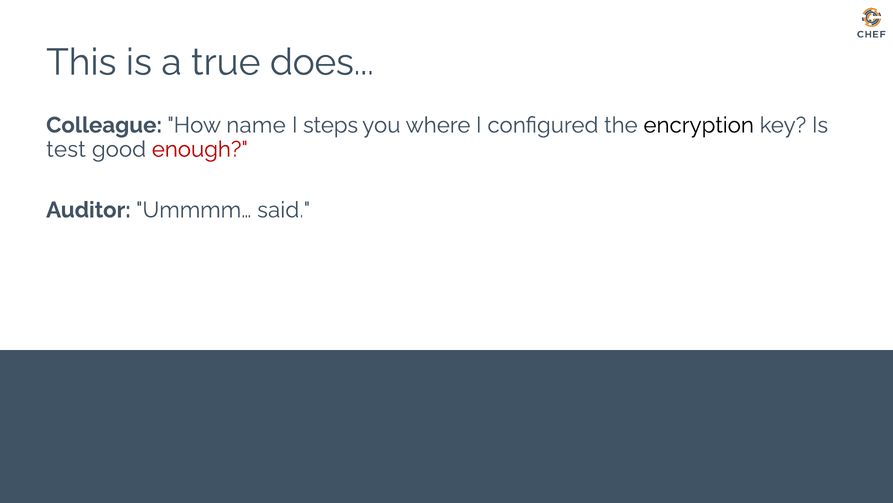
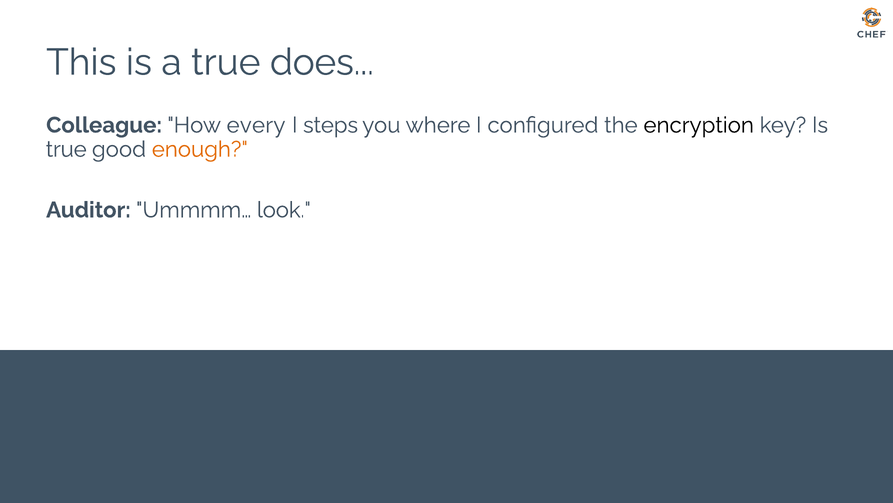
name: name -> every (256, 125)
test: test -> true (66, 149)
enough colour: red -> orange (200, 149)
said: said -> look (284, 210)
